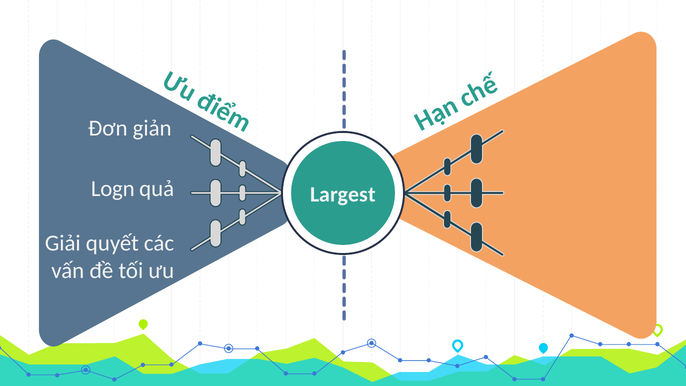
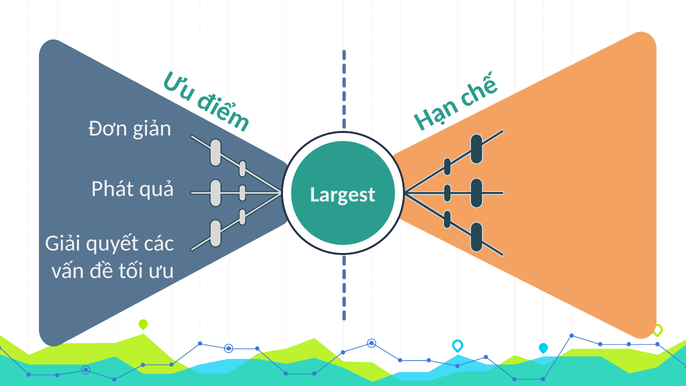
Logn: Logn -> Phát (113, 189)
